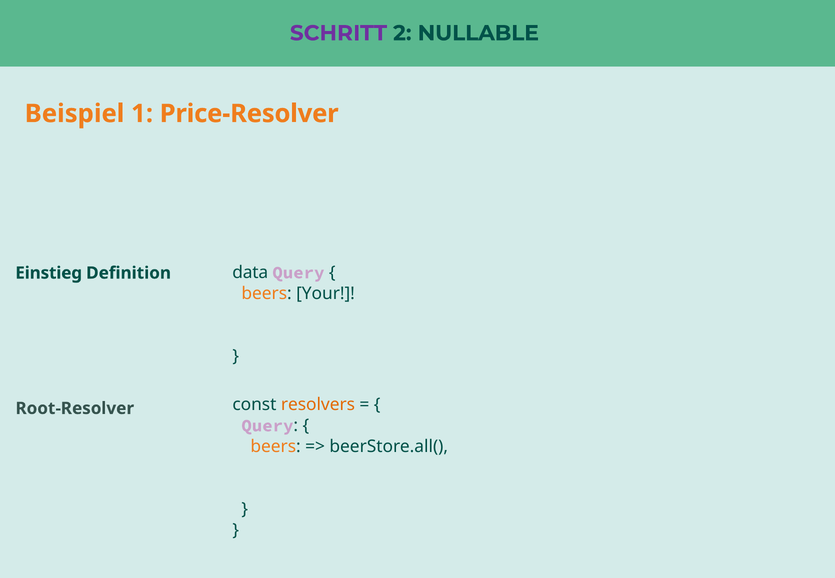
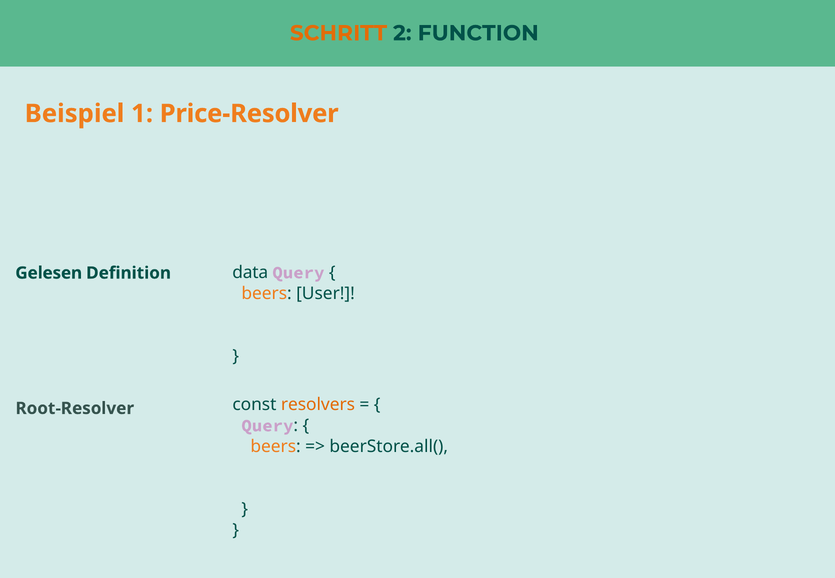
SCHRITT colour: purple -> orange (338, 33)
NULLABLE: NULLABLE -> FUNCTION (478, 33)
Einstieg: Einstieg -> Gelesen (49, 273)
Your: Your -> User (325, 294)
